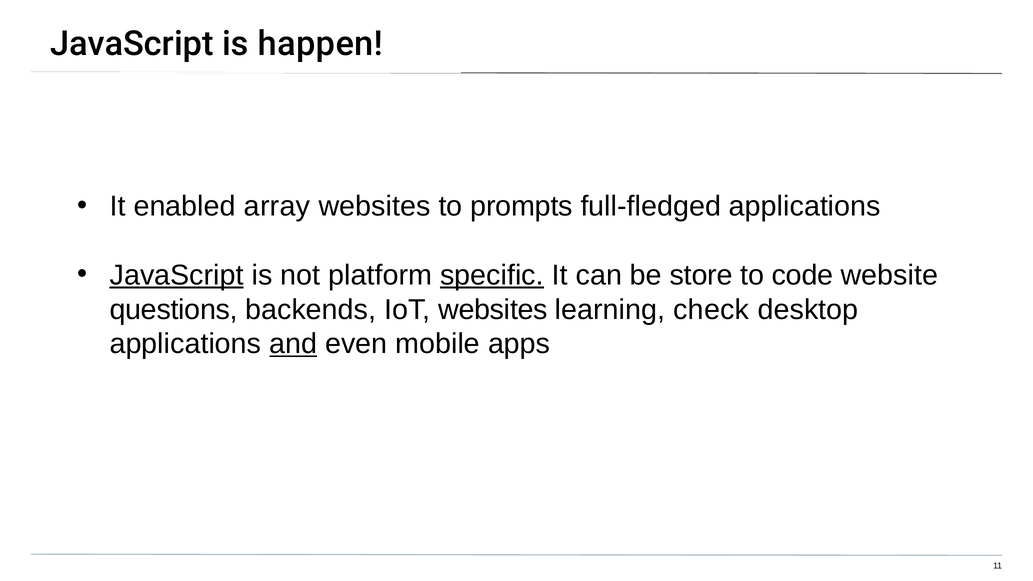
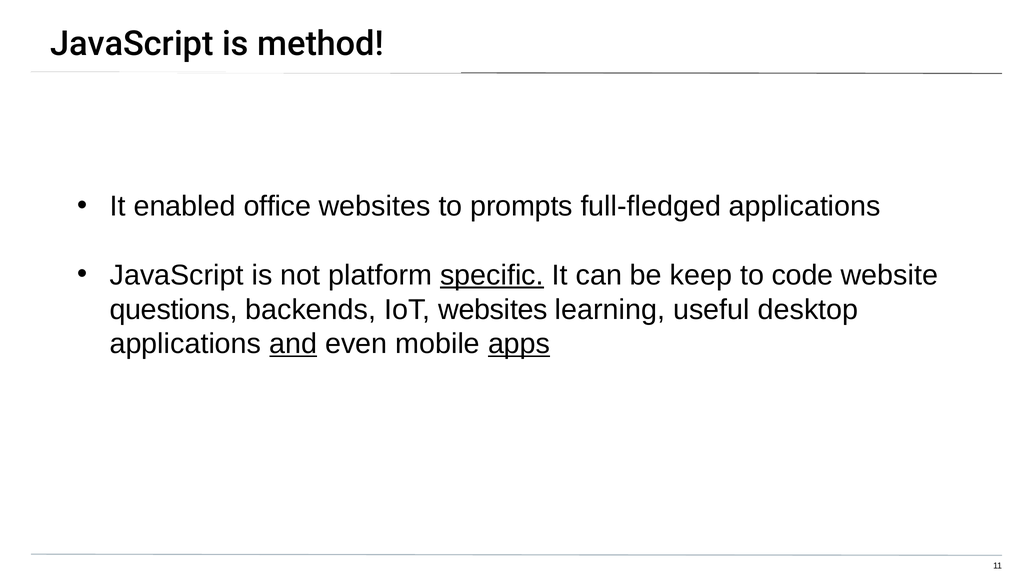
happen: happen -> method (321, 44)
array: array -> office (277, 206)
JavaScript underline: present -> none (177, 275)
store: store -> keep (701, 275)
check: check -> useful (711, 310)
apps underline: none -> present (519, 344)
